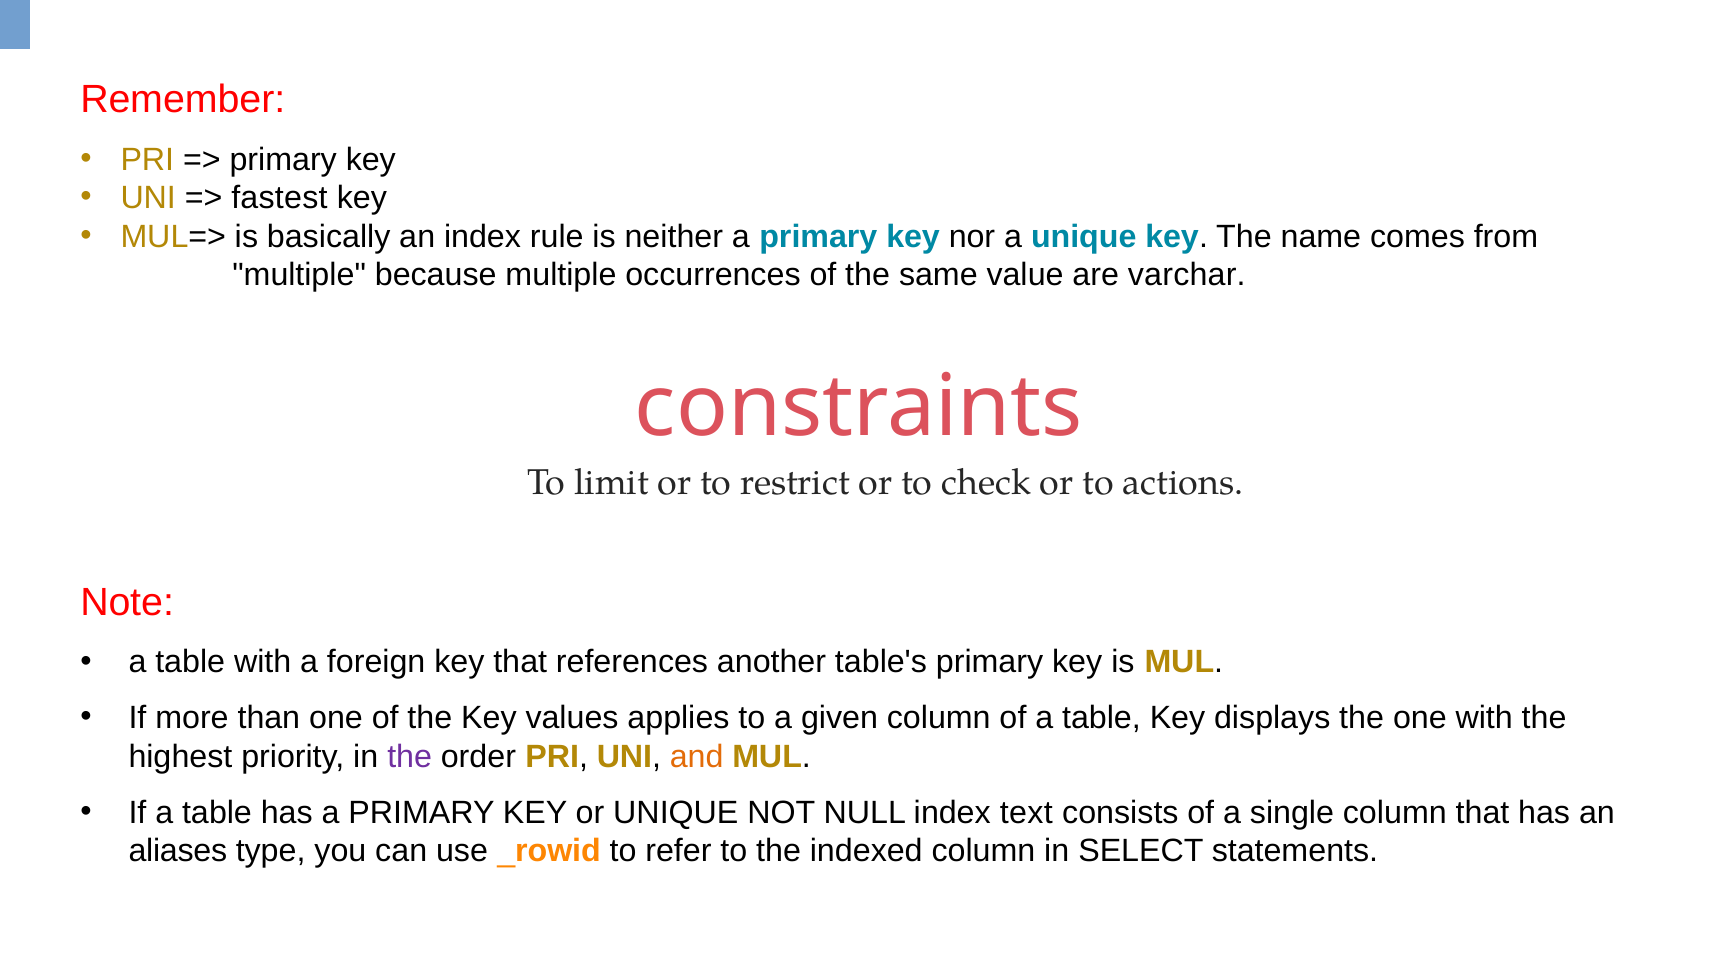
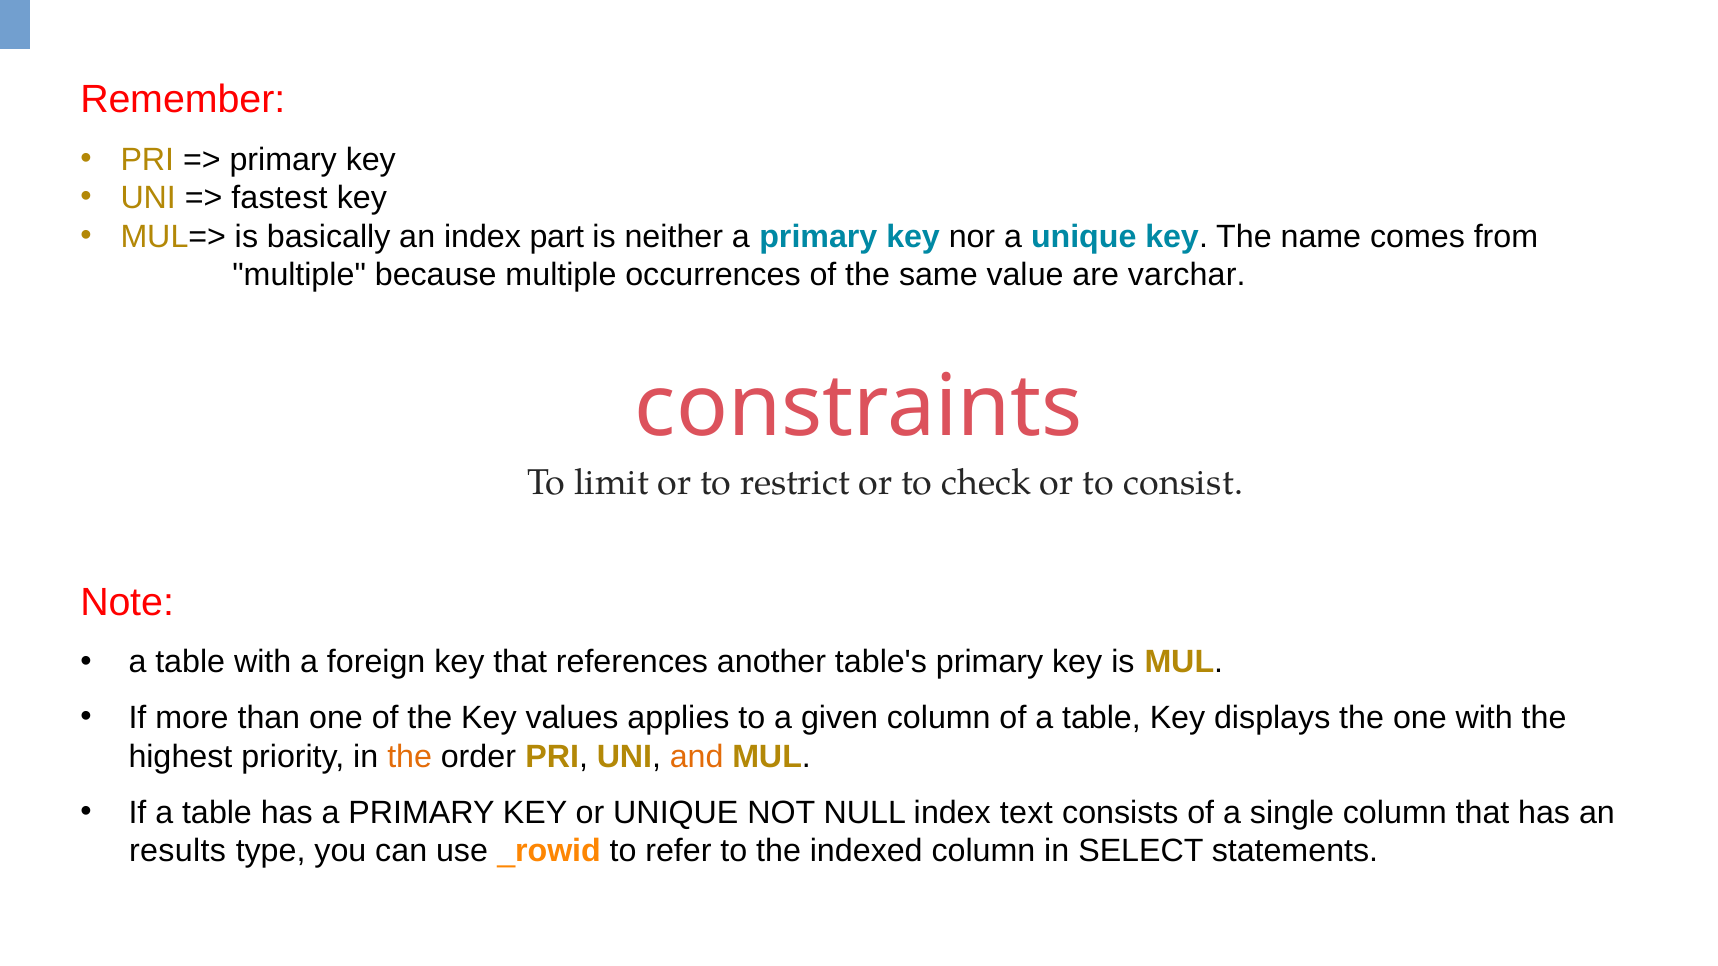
rule: rule -> part (557, 237)
actions: actions -> consist (1183, 483)
the colour: purple -> orange (410, 757)
aliases: aliases -> results (178, 851)
